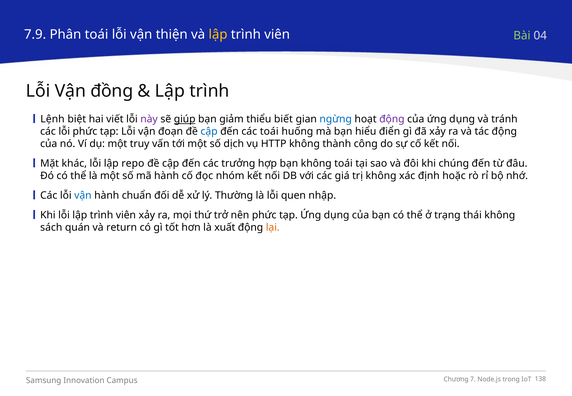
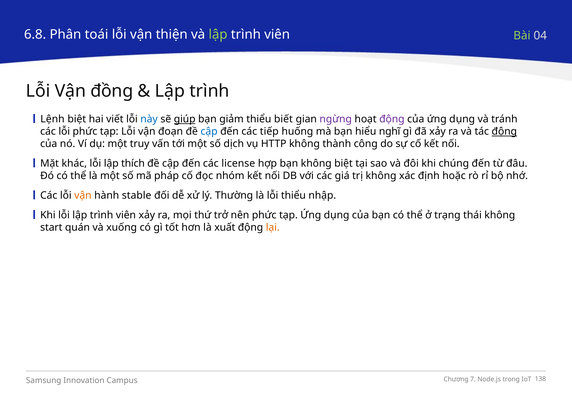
7.9: 7.9 -> 6.8 (35, 35)
lập colour: yellow -> light green (218, 35)
này colour: purple -> blue (149, 119)
ngừng colour: blue -> purple (336, 119)
các toái: toái -> tiếp (269, 132)
điển: điển -> nghĩ (390, 132)
động underline: none -> present (504, 132)
repo: repo -> thích (133, 164)
trưởng: trưởng -> license (238, 164)
không toái: toái -> biệt (344, 164)
mã hành: hành -> pháp (167, 176)
vận colour: blue -> orange (83, 196)
chuẩn: chuẩn -> stable (137, 196)
lỗi quen: quen -> thiểu (293, 196)
sách: sách -> start (51, 228)
return: return -> xuống (122, 228)
